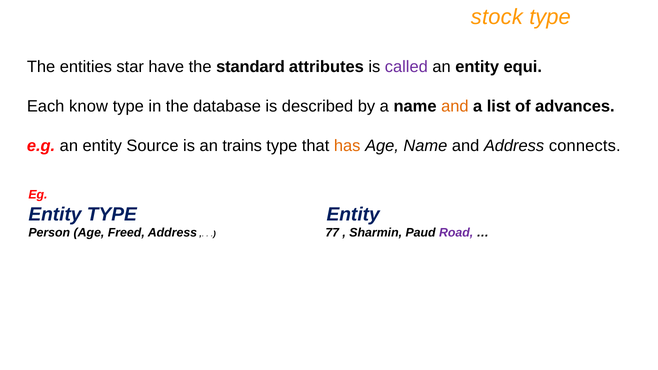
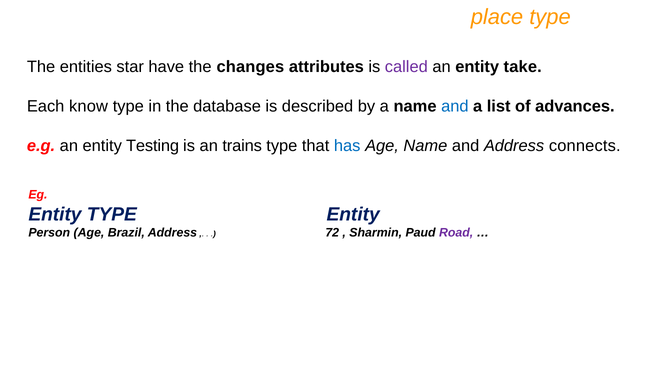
stock: stock -> place (497, 17)
standard: standard -> changes (250, 67)
equi: equi -> take (523, 67)
and colour: orange -> blue (455, 106)
Source: Source -> Testing (153, 146)
has colour: orange -> blue (347, 146)
Freed: Freed -> Brazil (126, 233)
77: 77 -> 72 (332, 233)
